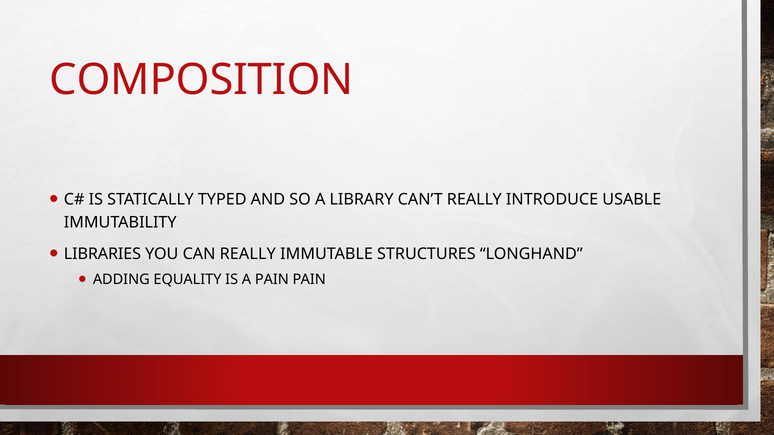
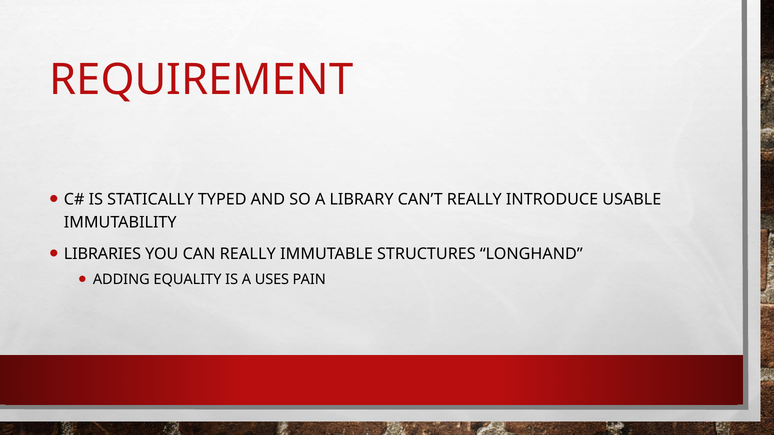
COMPOSITION: COMPOSITION -> REQUIREMENT (201, 80)
A PAIN: PAIN -> USES (272, 280)
